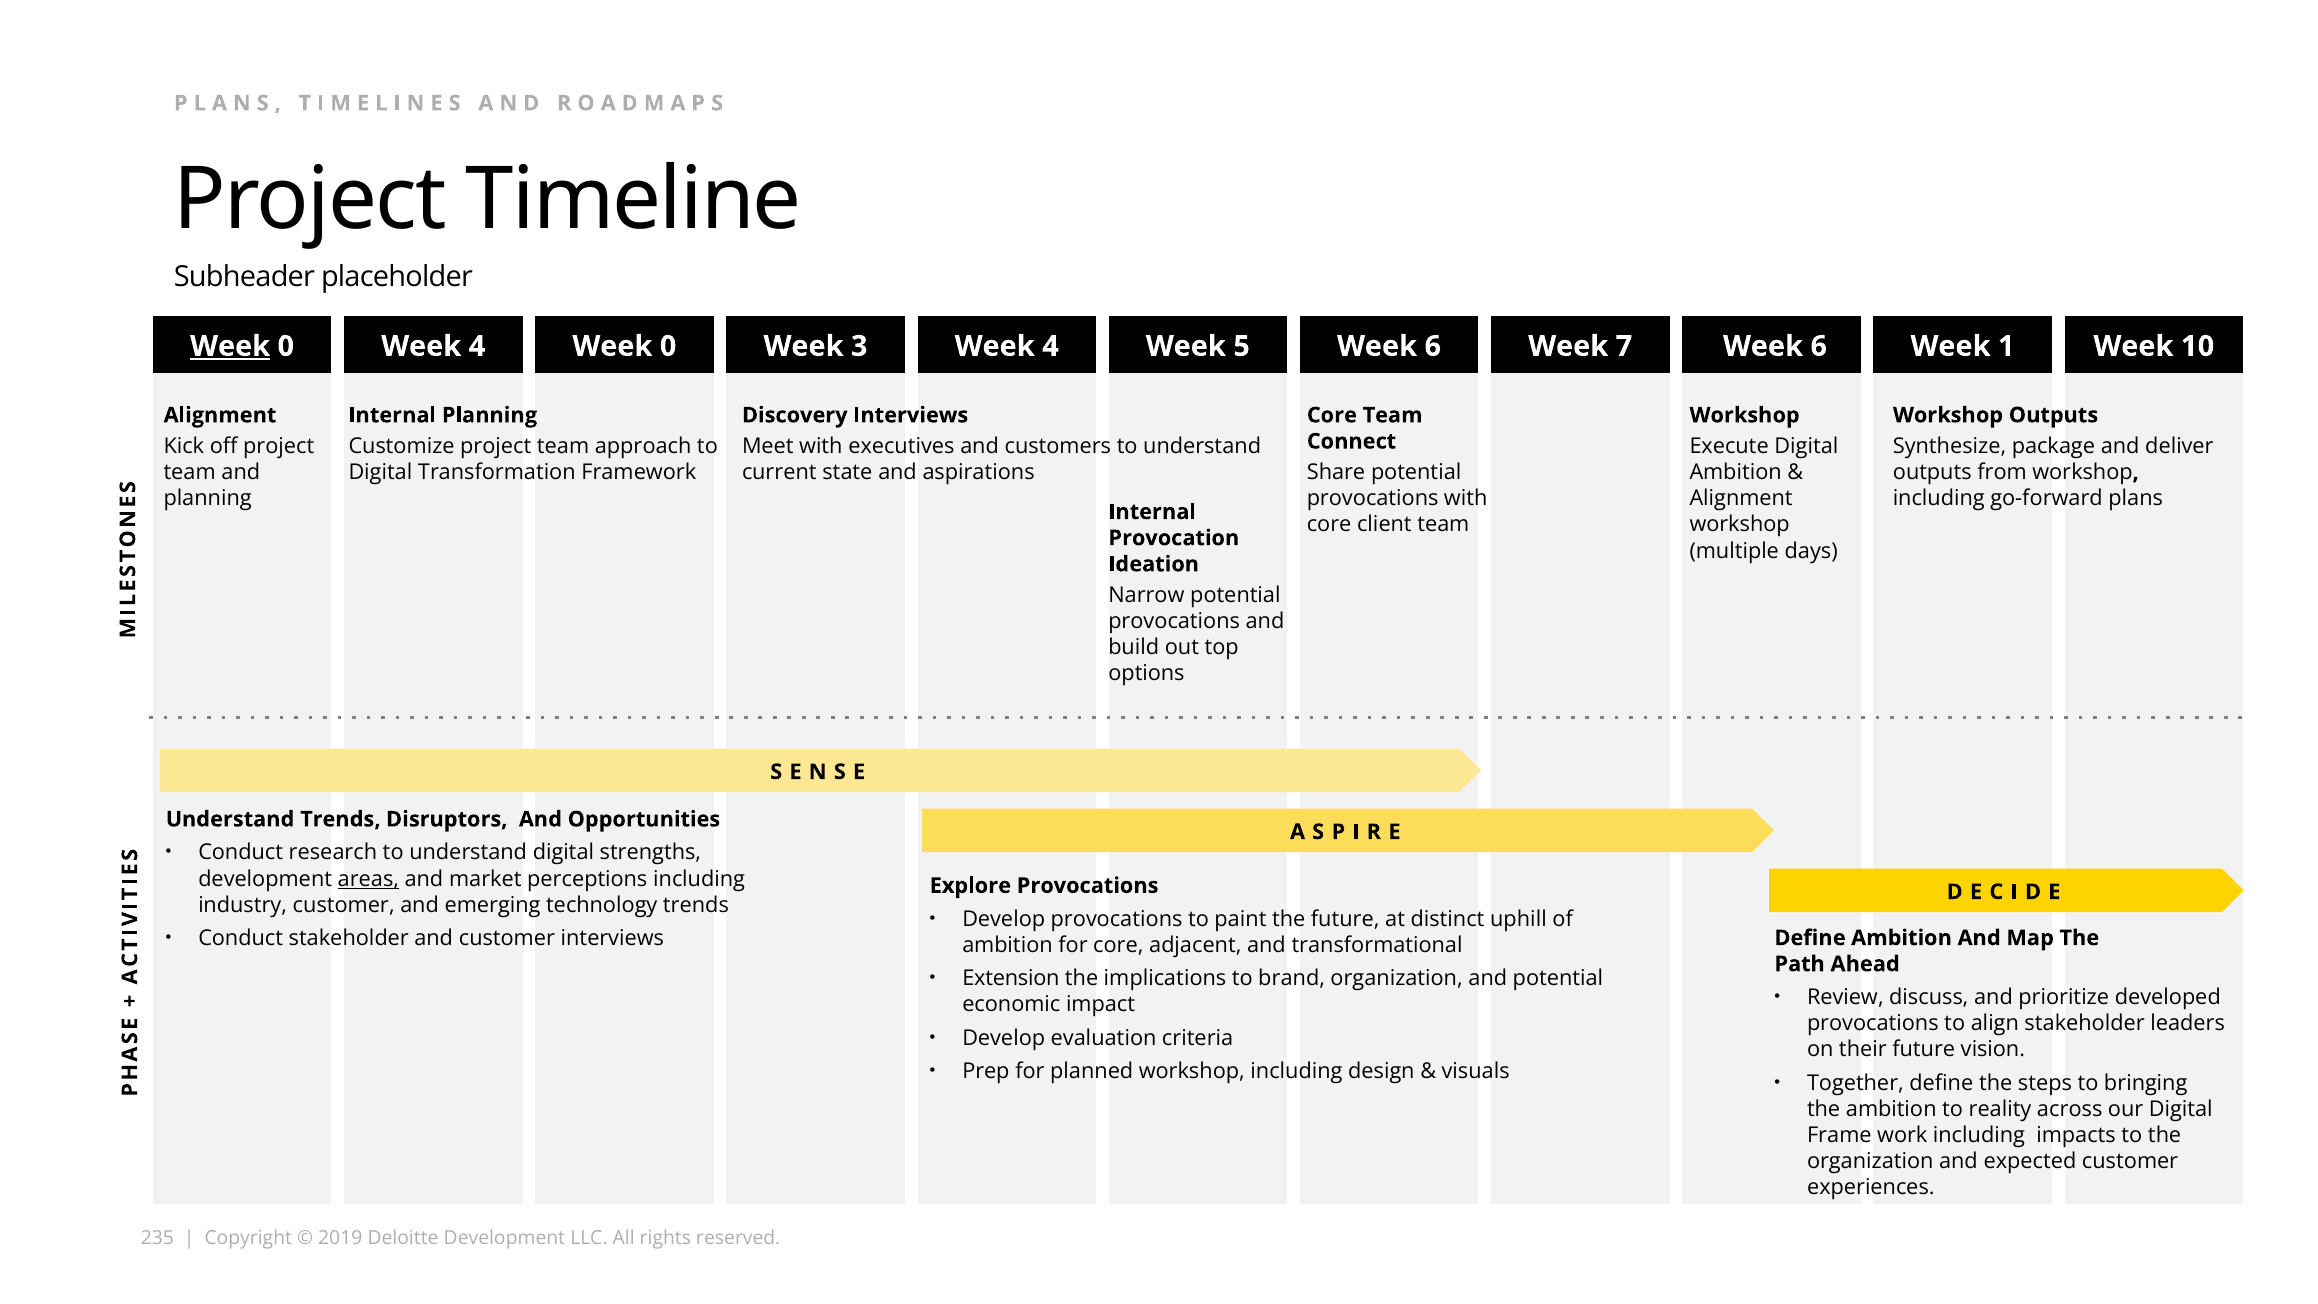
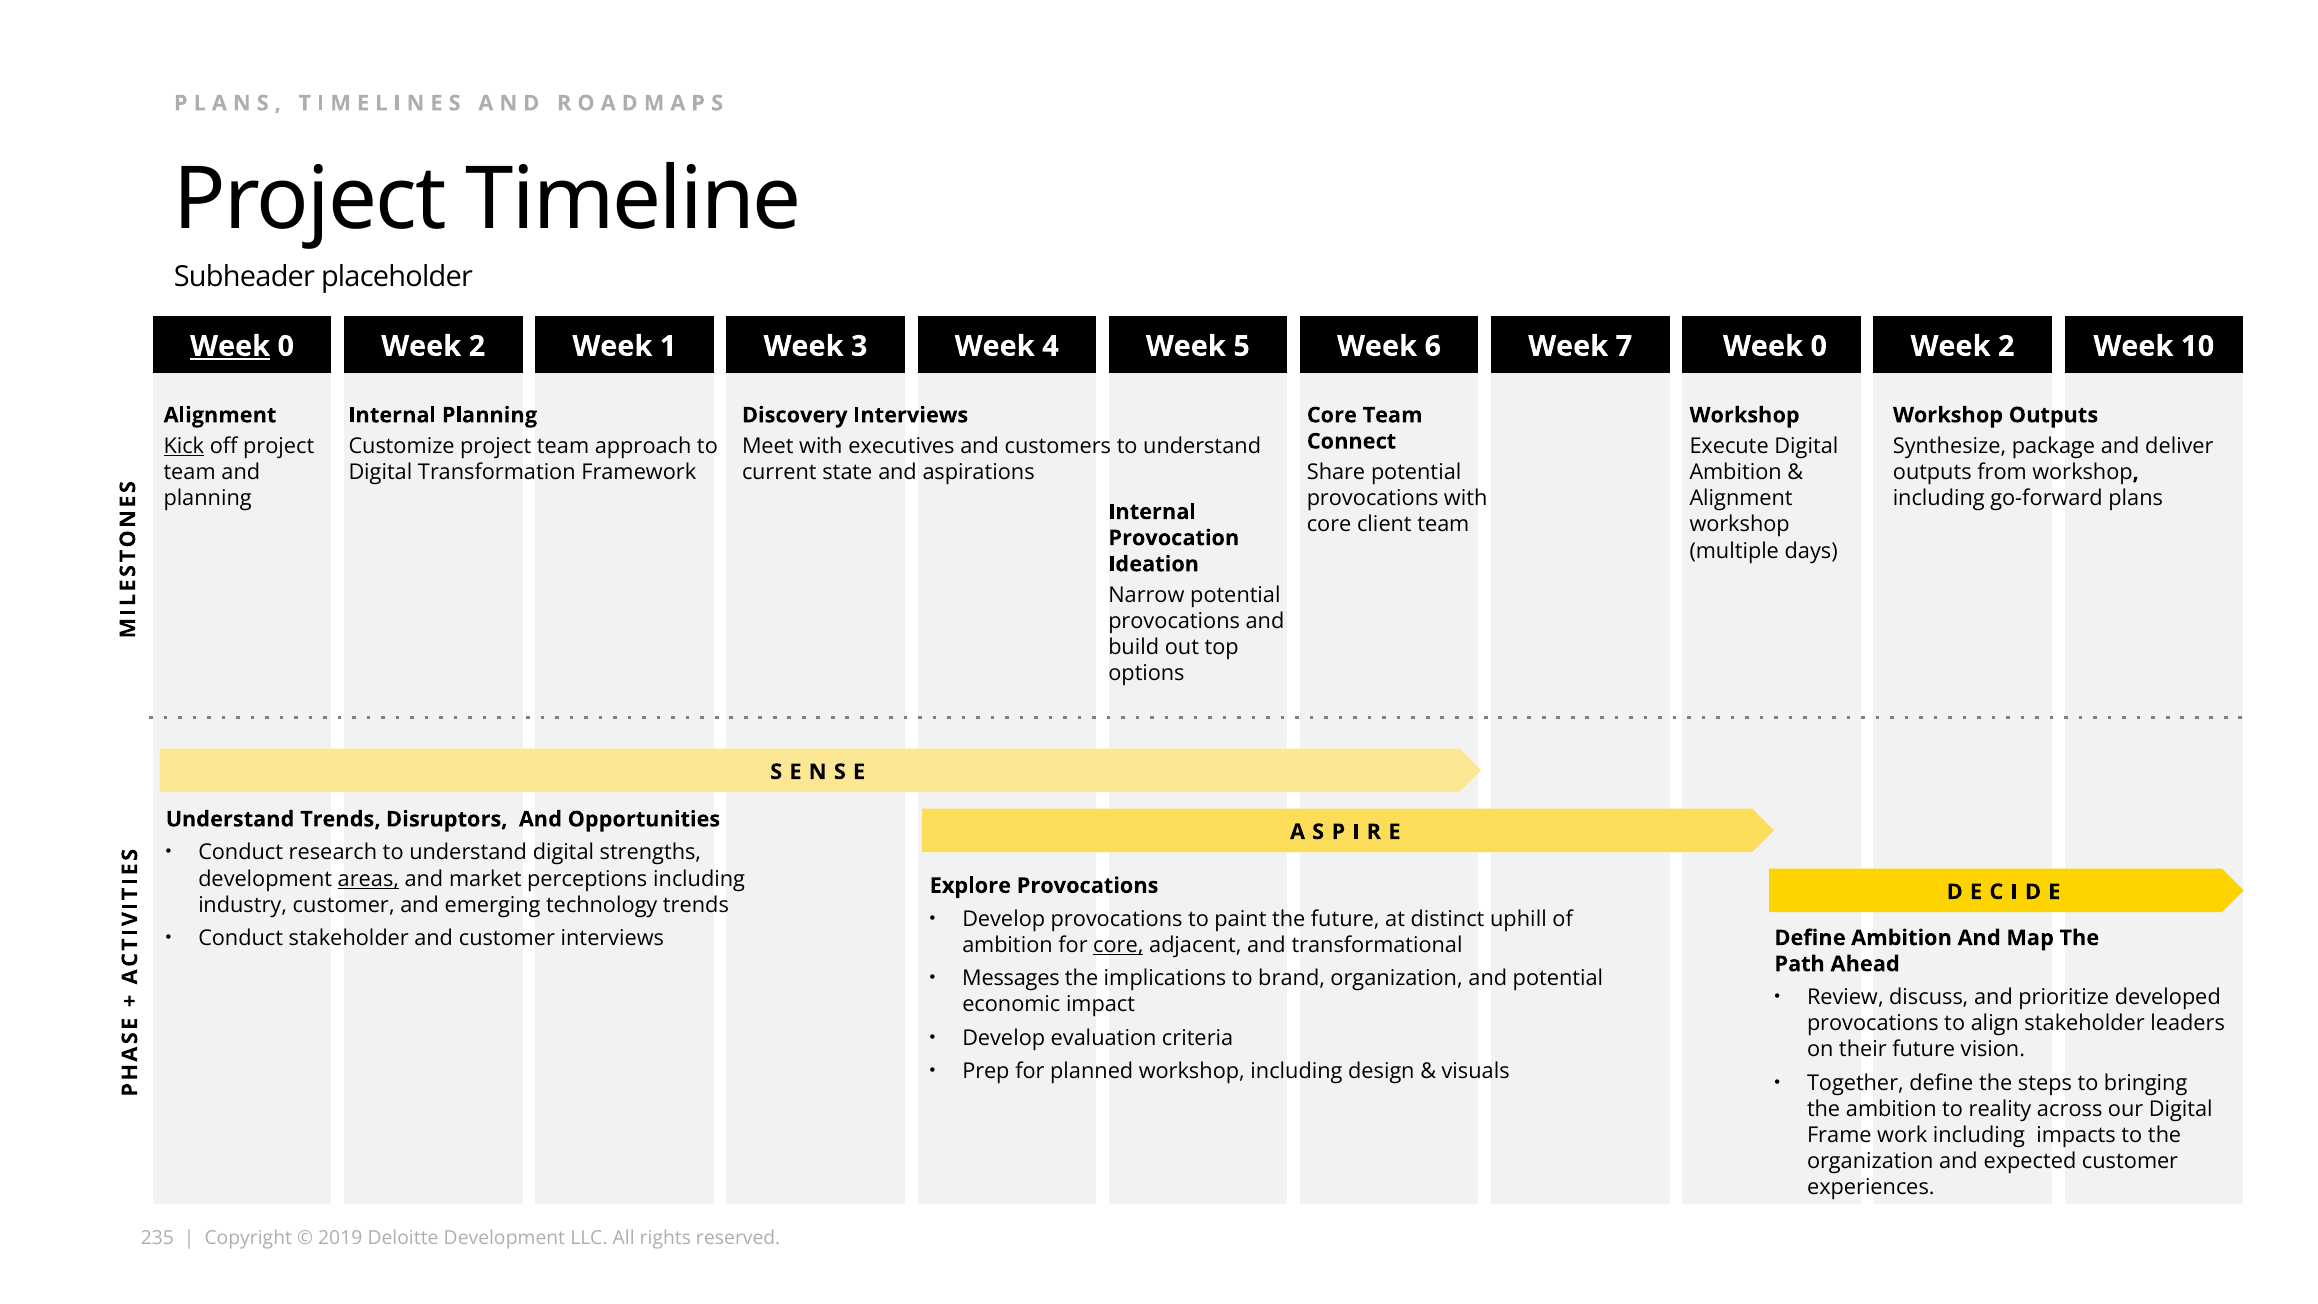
4: 4 -> 2 (477, 346)
0: 0 -> 1 (668, 346)
7 Week 6: 6 -> 0 (1819, 346)
1: 1 -> 2 (2006, 346)
Kick underline: none -> present (184, 446)
core underline: none -> present (1118, 945)
Extension: Extension -> Messages (1011, 979)
